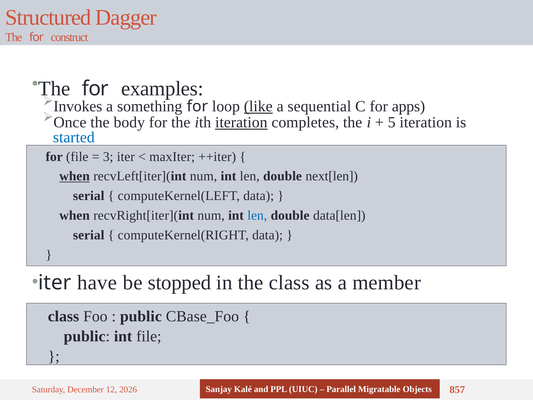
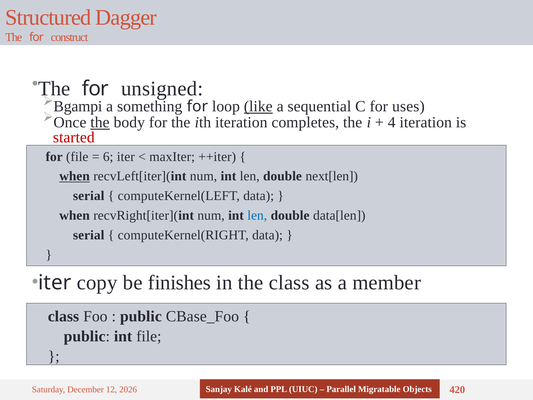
examples: examples -> unsigned (162, 89)
Invokes: Invokes -> Bgampi (78, 106)
apps: apps -> uses (408, 106)
the underline: none -> present (100, 122)
iteration underline: present -> none (241, 122)
5: 5 -> 4 (392, 122)
started colour: blue -> red (74, 137)
3: 3 -> 6 (108, 157)
have: have -> copy (97, 282)
stopped: stopped -> finishes (179, 282)
857: 857 -> 420 (457, 390)
